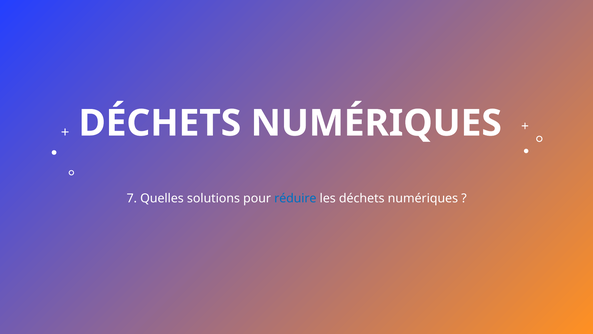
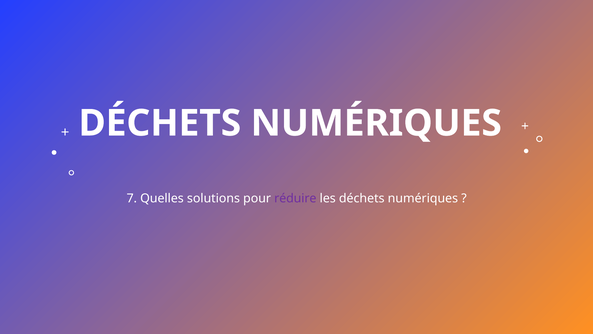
réduire colour: blue -> purple (295, 198)
